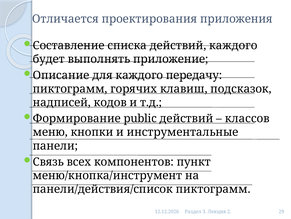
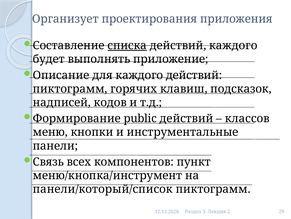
Отличается: Отличается -> Организует (65, 19)
списка underline: none -> present (127, 45)
каждого передачу: передачу -> действий (194, 75)
панели/действия/список: панели/действия/список -> панели/который/список (103, 189)
